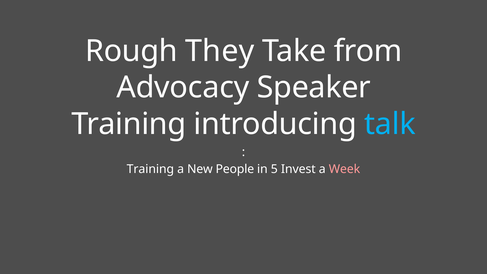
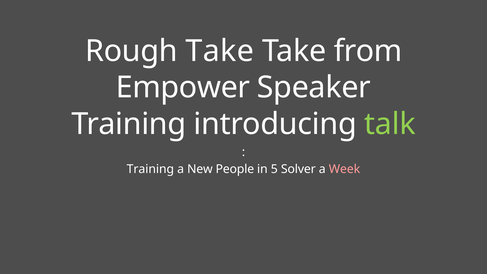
Rough They: They -> Take (220, 51)
Advocacy: Advocacy -> Empower (183, 88)
talk colour: light blue -> light green (390, 124)
Invest: Invest -> Solver (298, 169)
